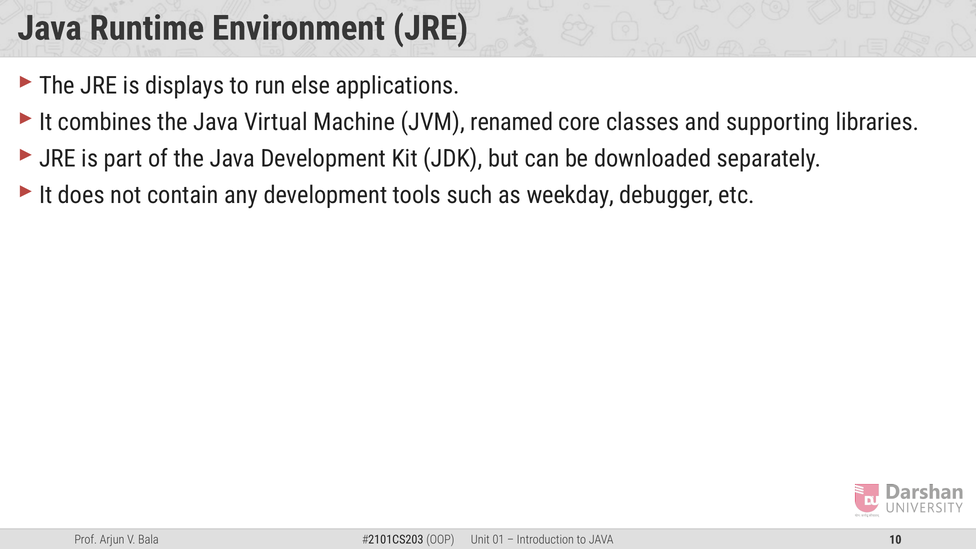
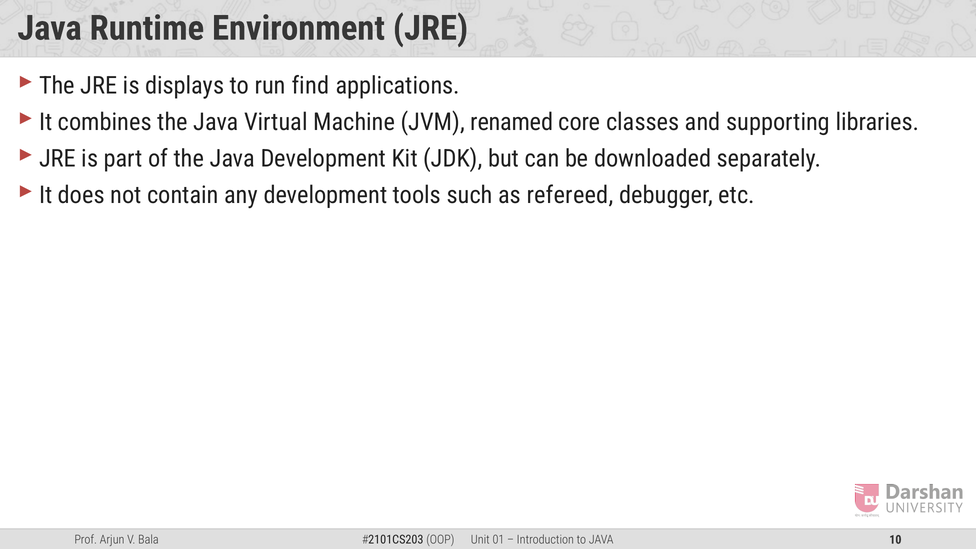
else: else -> find (311, 86)
weekday: weekday -> refereed (570, 195)
